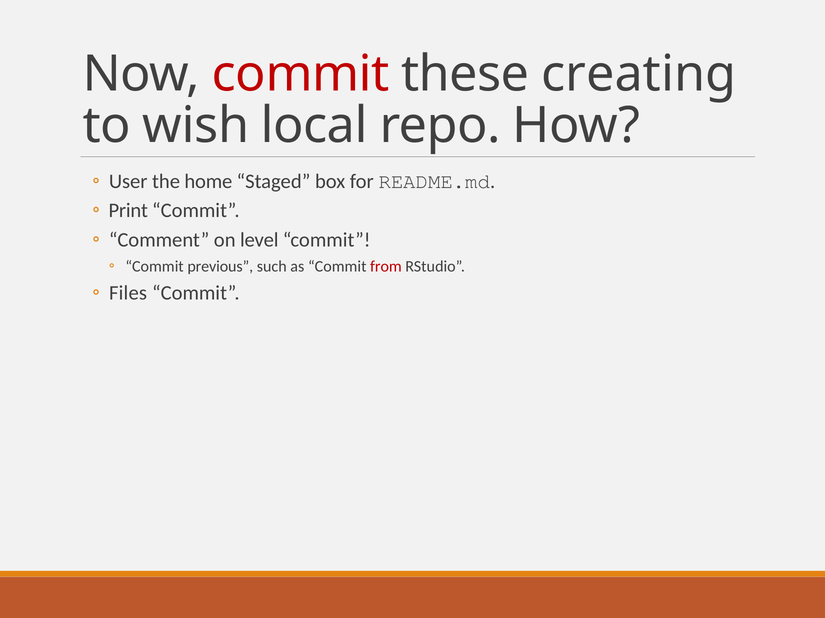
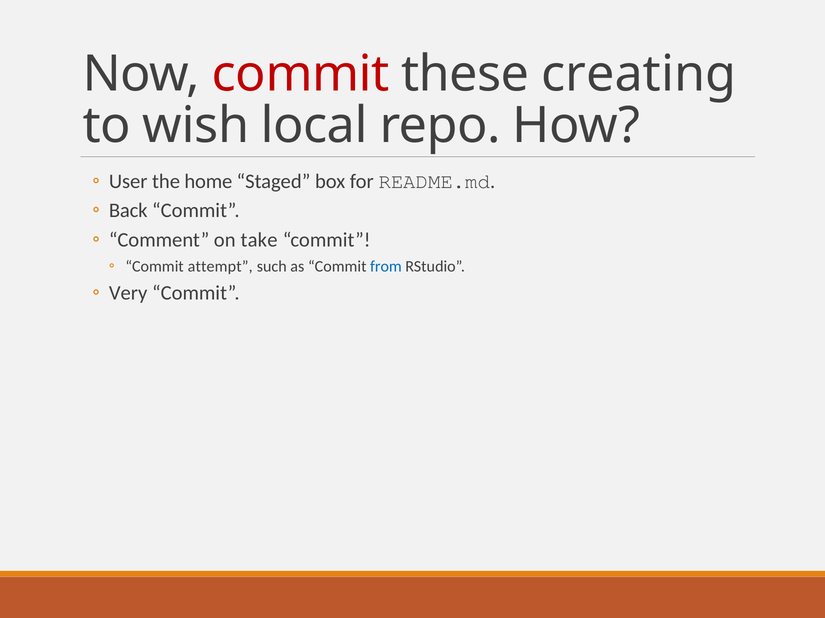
Print: Print -> Back (128, 211)
level: level -> take (259, 240)
previous: previous -> attempt (220, 267)
from colour: red -> blue (386, 267)
Files: Files -> Very (128, 293)
